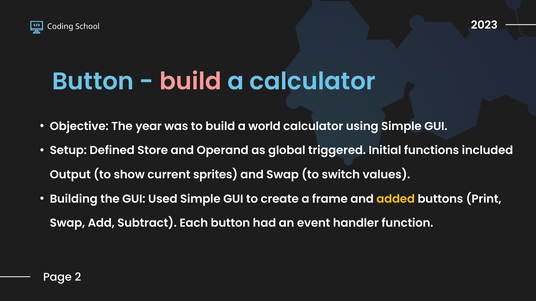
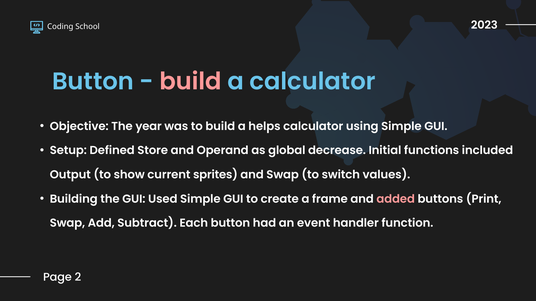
world: world -> helps (264, 127)
triggered: triggered -> decrease (337, 151)
added colour: yellow -> pink (396, 199)
